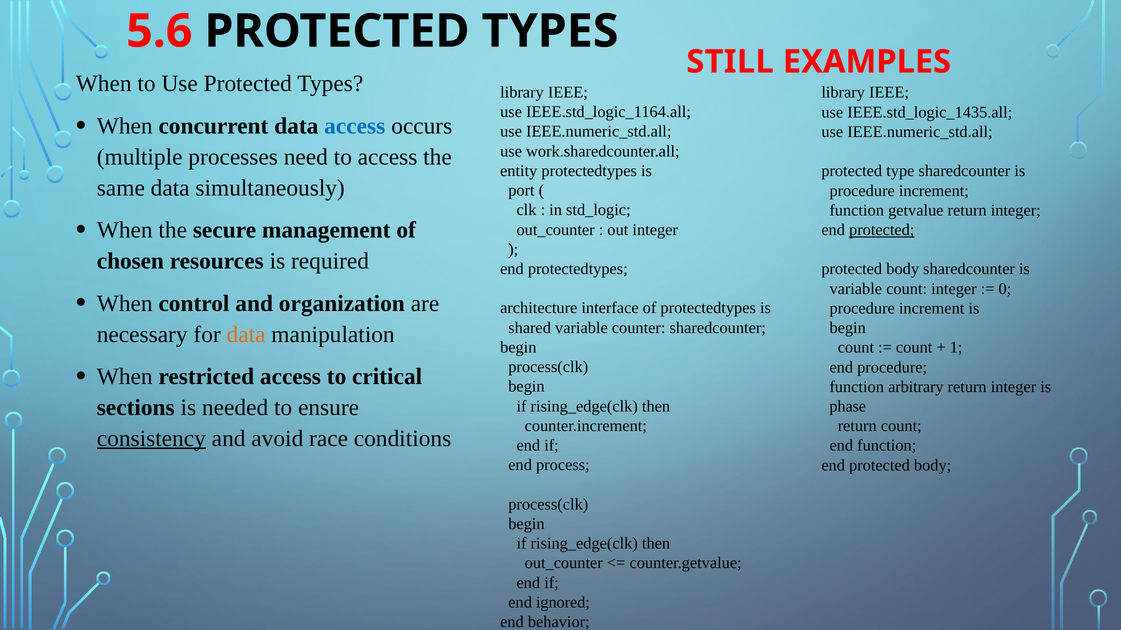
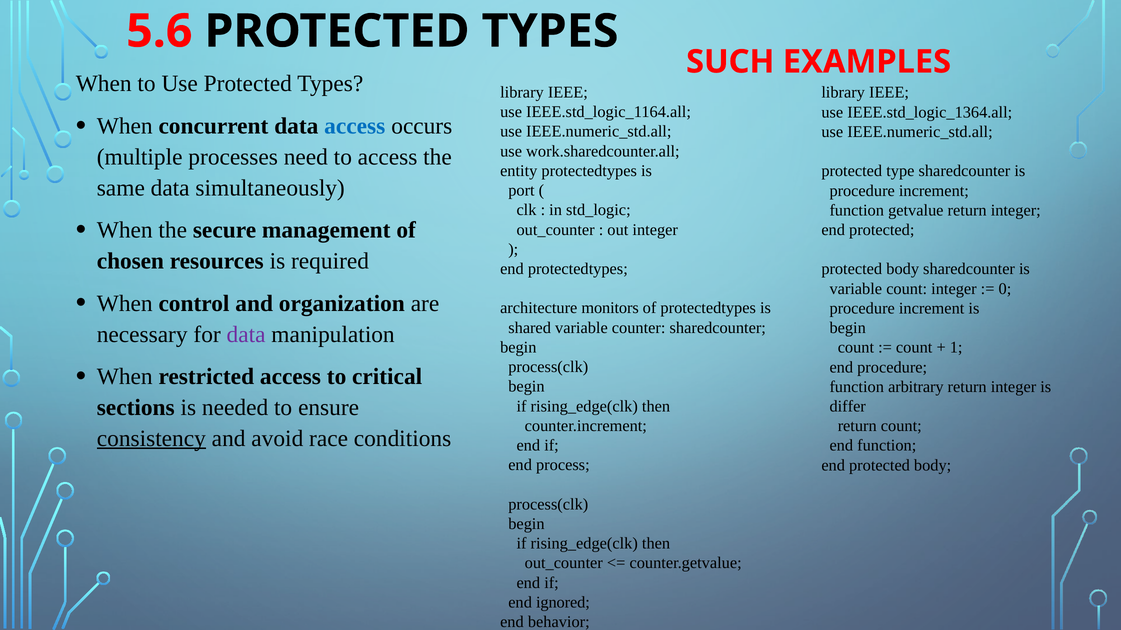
STILL: STILL -> SUCH (730, 62)
IEEE.std_logic_1435.all: IEEE.std_logic_1435.all -> IEEE.std_logic_1364.all (930, 112)
protected underline: present -> none (882, 230)
interface: interface -> monitors (610, 308)
data colour: orange -> purple (246, 335)
phase: phase -> differ (848, 407)
